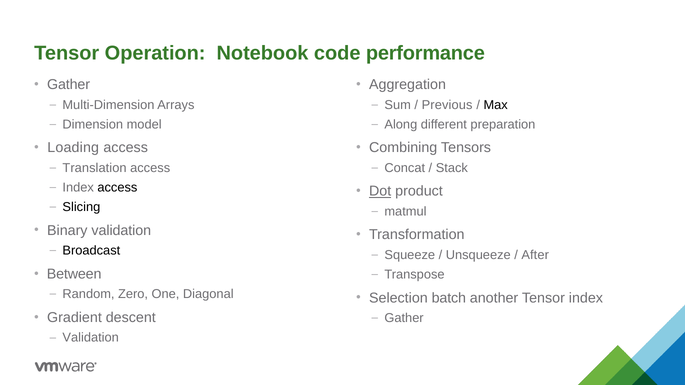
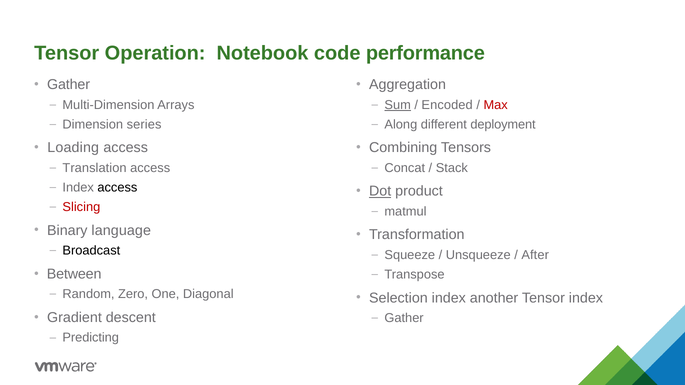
Sum underline: none -> present (398, 105)
Previous: Previous -> Encoded (447, 105)
Max colour: black -> red (496, 105)
model: model -> series (144, 125)
preparation: preparation -> deployment (503, 125)
Slicing colour: black -> red (81, 207)
Binary validation: validation -> language (121, 231)
Selection batch: batch -> index (449, 298)
Validation: Validation -> Predicting (91, 338)
